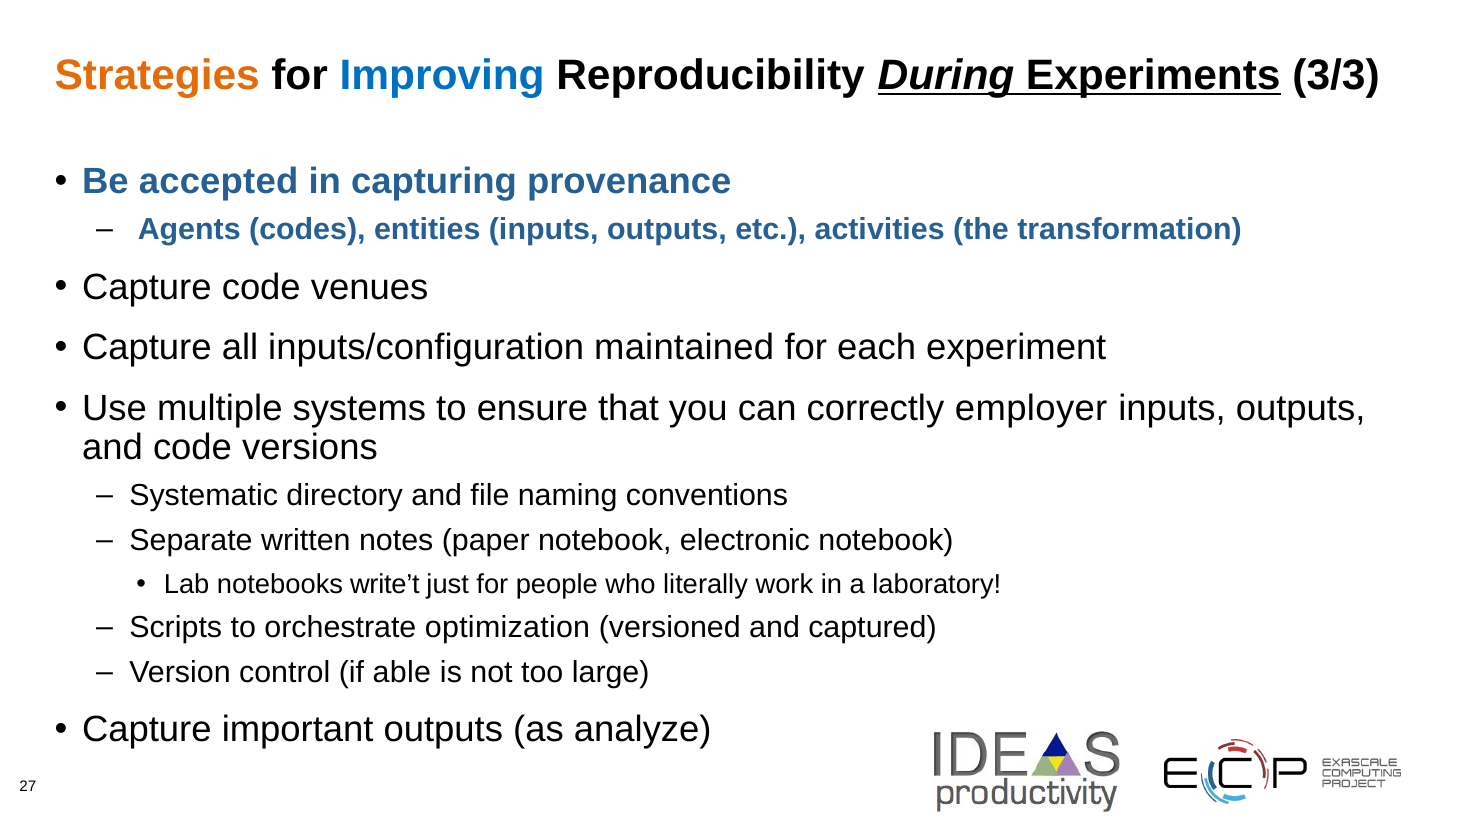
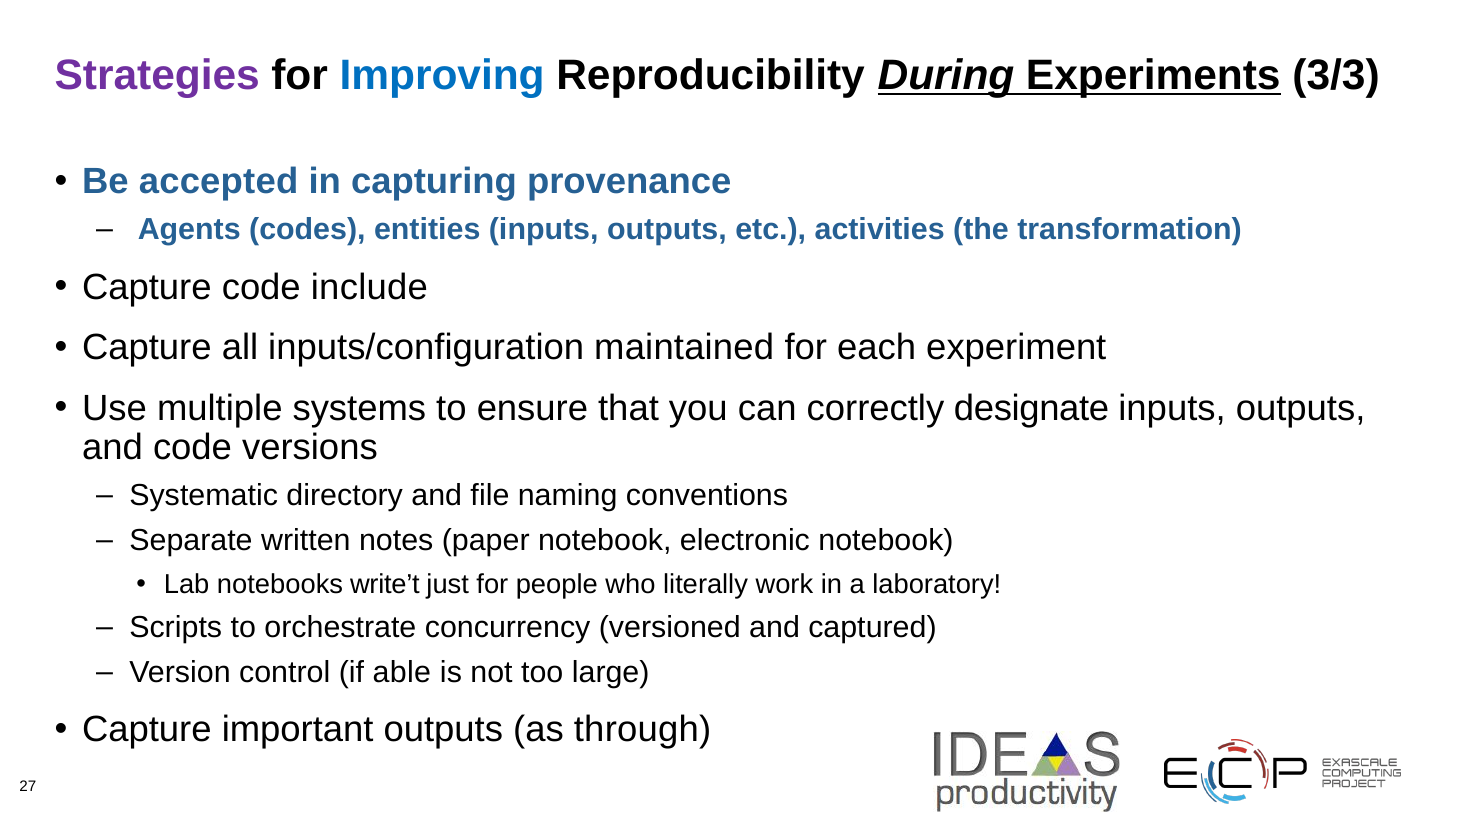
Strategies colour: orange -> purple (157, 75)
venues: venues -> include (369, 287)
employer: employer -> designate (1032, 408)
optimization: optimization -> concurrency (508, 627)
analyze: analyze -> through (643, 730)
